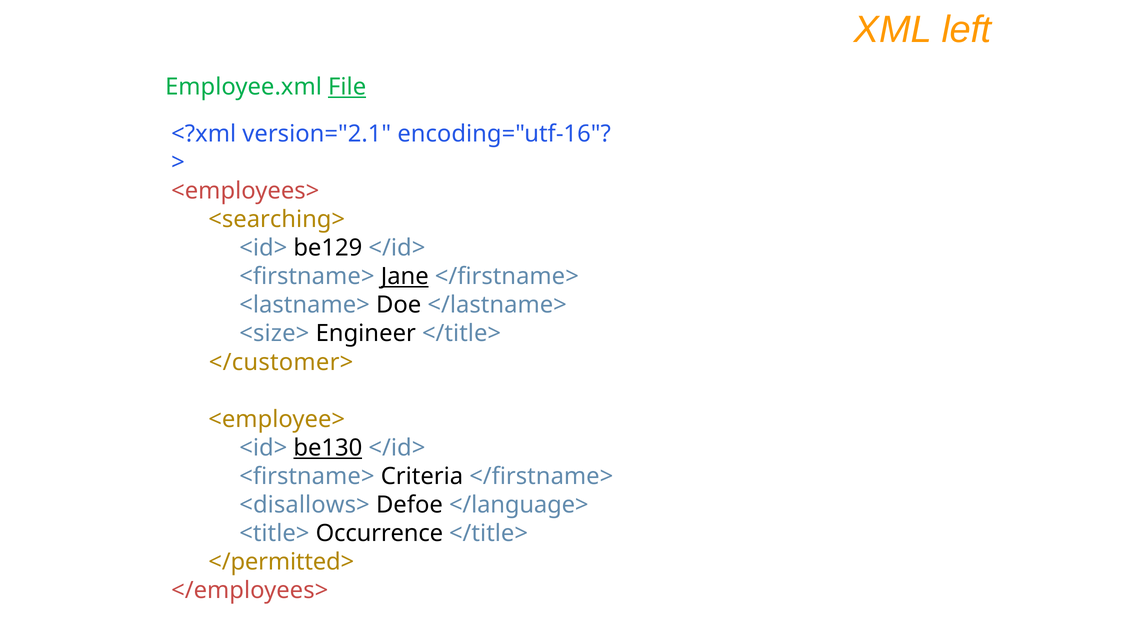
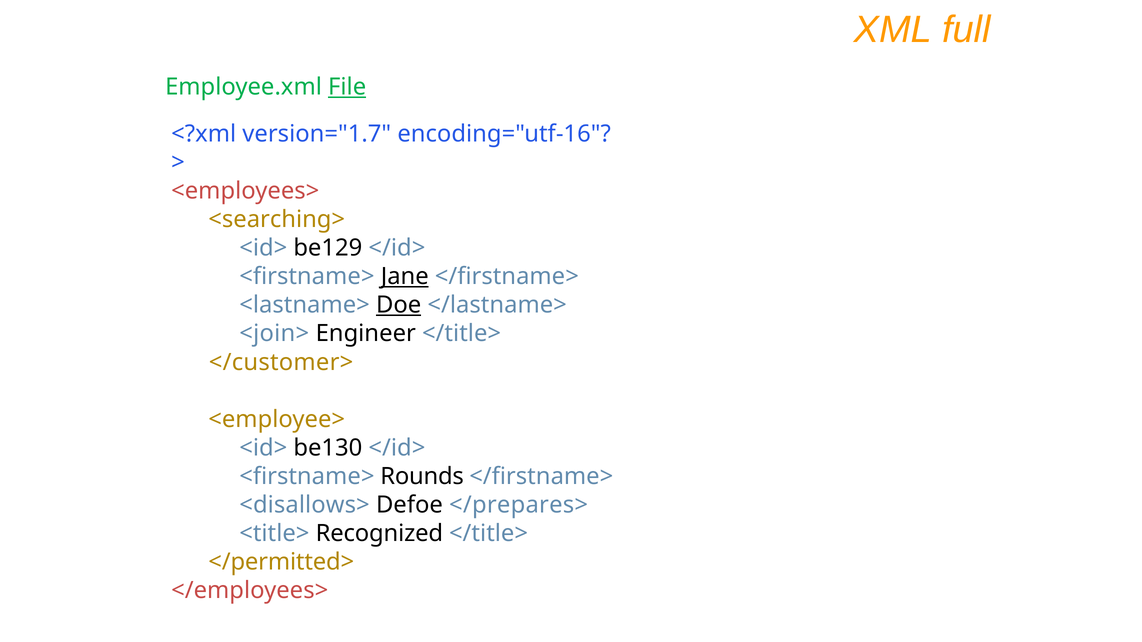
left: left -> full (966, 30)
version="2.1: version="2.1 -> version="1.7 (317, 134)
Doe underline: none -> present (399, 305)
<size>: <size> -> <join> (274, 334)
be130 underline: present -> none (328, 448)
Criteria: Criteria -> Rounds (422, 477)
</language>: </language> -> </prepares> (519, 505)
Occurrence: Occurrence -> Recognized (379, 534)
